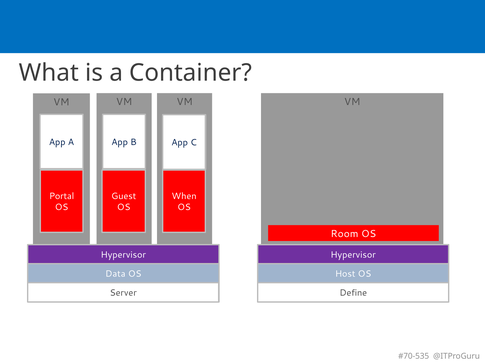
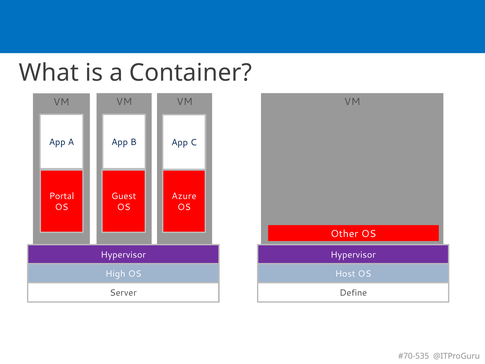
When: When -> Azure (184, 196)
Room: Room -> Other (344, 234)
Data: Data -> High (115, 274)
